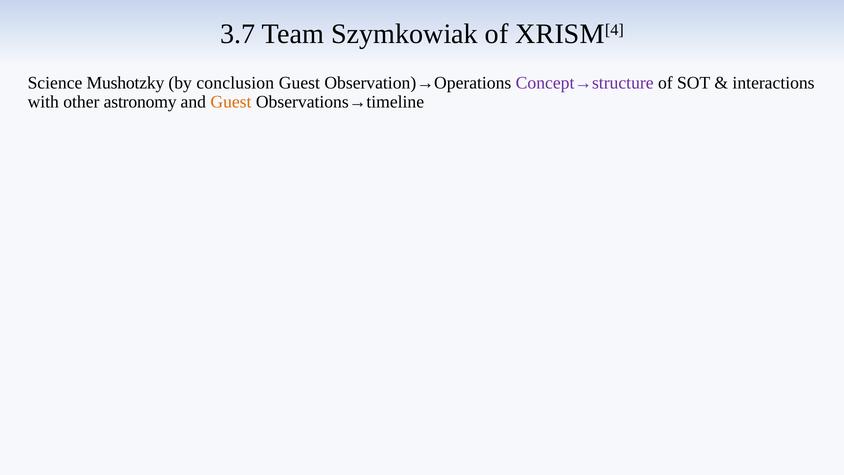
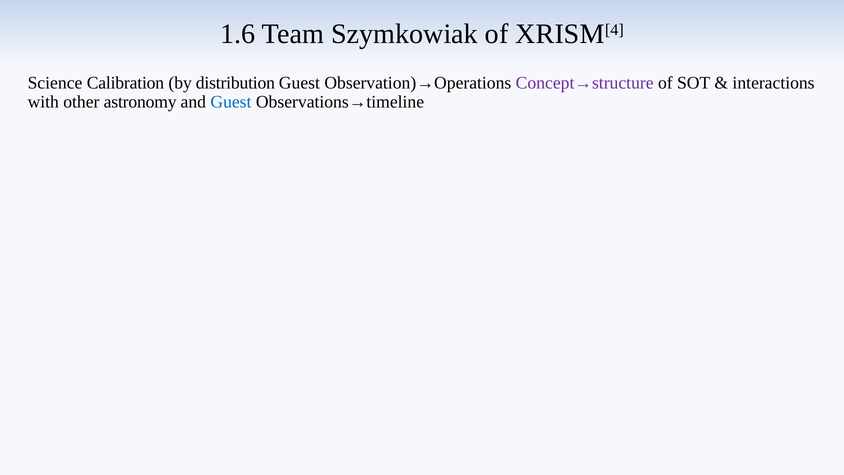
3.7: 3.7 -> 1.6 (238, 34)
Mushotzky: Mushotzky -> Calibration (125, 83)
conclusion: conclusion -> distribution (235, 83)
Guest colour: orange -> blue (231, 102)
